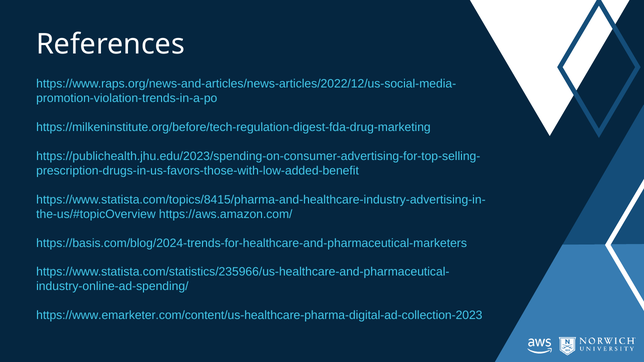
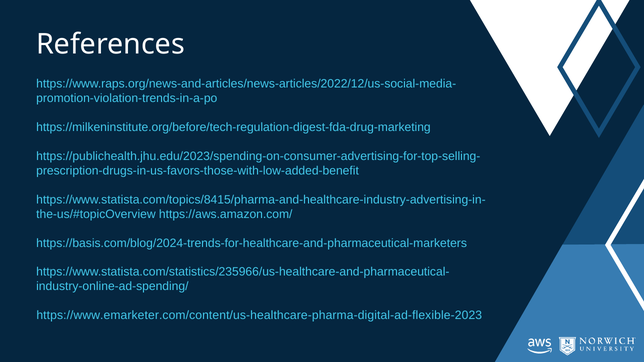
https://www.emarketer.com/content/us-healthcare-pharma-digital-ad-collection-2023: https://www.emarketer.com/content/us-healthcare-pharma-digital-ad-collection-2023 -> https://www.emarketer.com/content/us-healthcare-pharma-digital-ad-flexible-2023 (259, 316)
